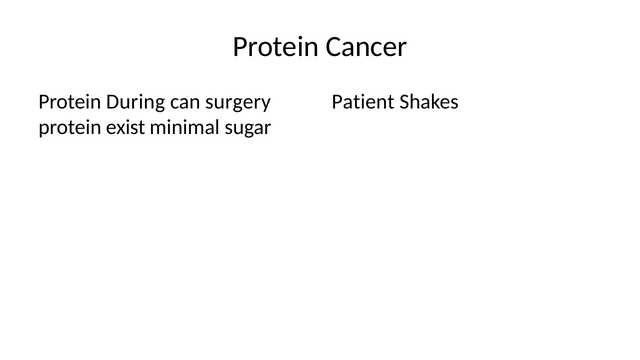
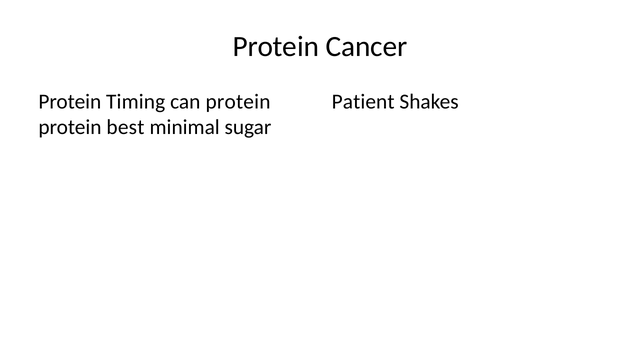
During: During -> Timing (136, 102)
can surgery: surgery -> protein (238, 102)
exist: exist -> best (125, 127)
